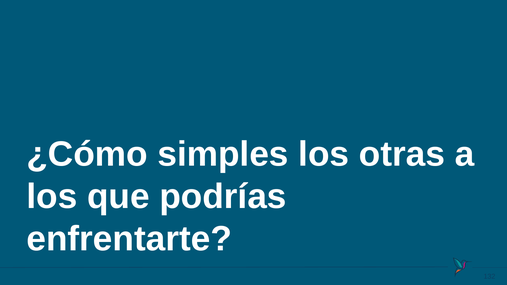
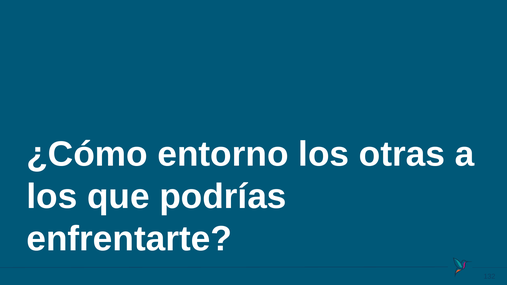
simples: simples -> entorno (223, 154)
